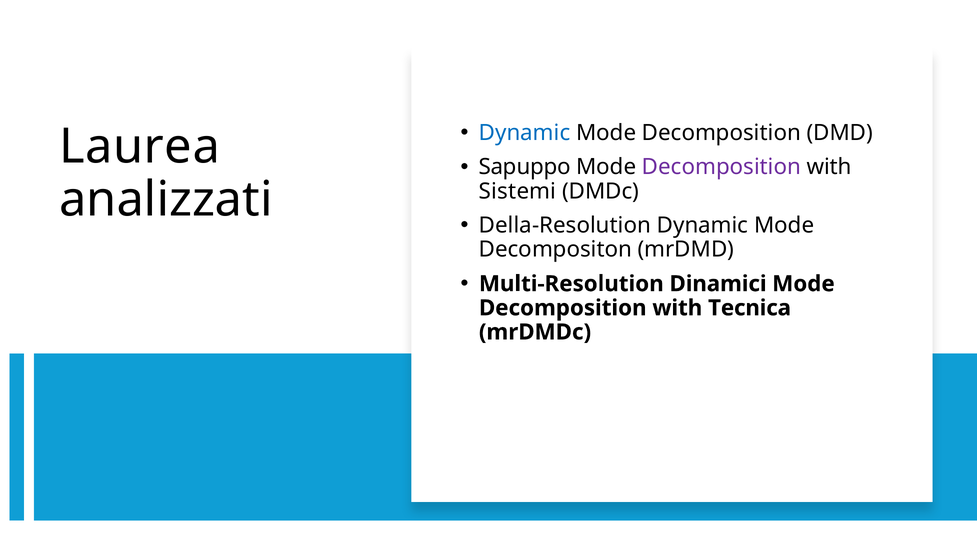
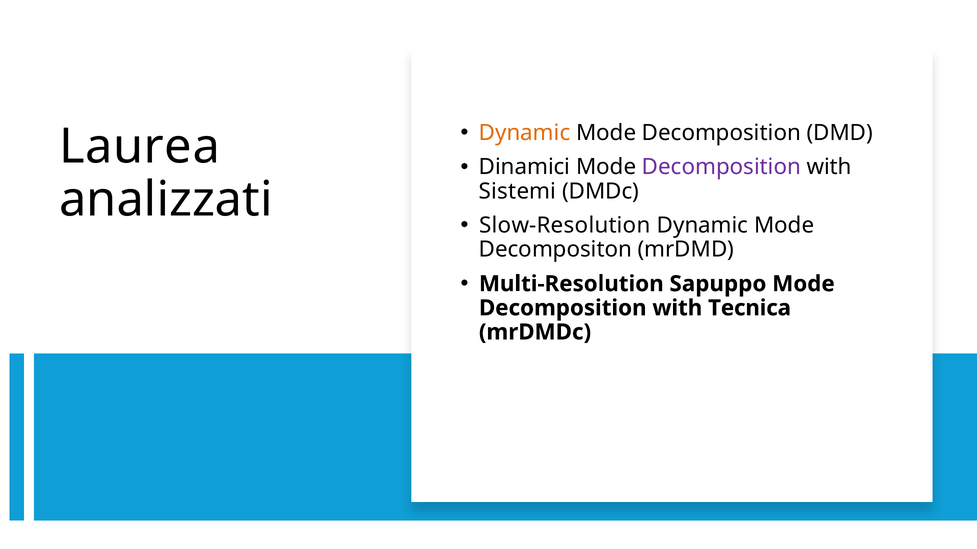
Dynamic colour: blue -> orange (525, 133)
Sapuppo: Sapuppo -> Dinamici (525, 167)
Della-Resolution: Della-Resolution -> Slow-Resolution (565, 226)
Dinamici: Dinamici -> Sapuppo (718, 284)
